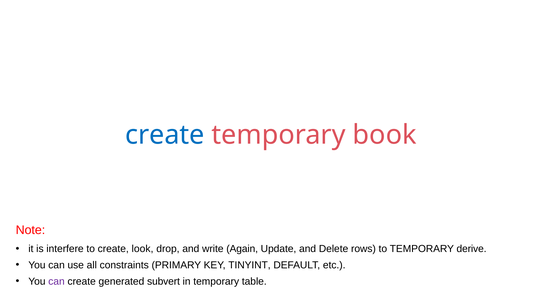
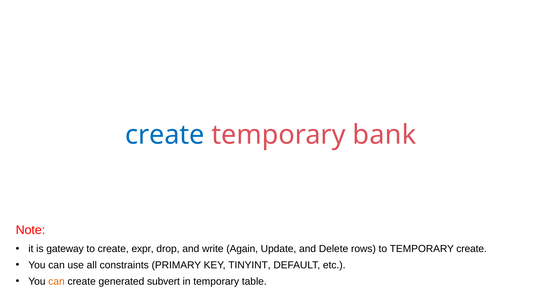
book: book -> bank (384, 135)
interfere: interfere -> gateway (65, 249)
look: look -> expr (143, 249)
TEMPORARY derive: derive -> create (472, 249)
can colour: purple -> orange (57, 281)
